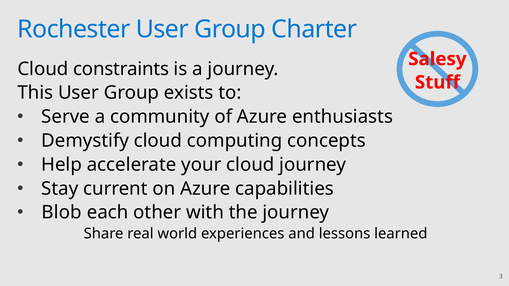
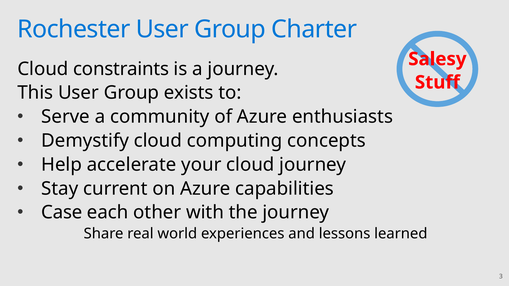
Blob: Blob -> Case (62, 213)
